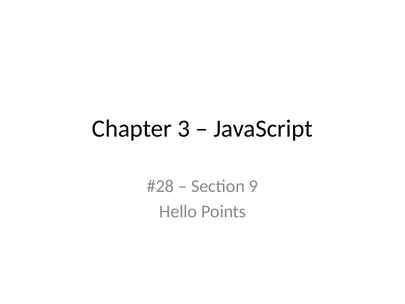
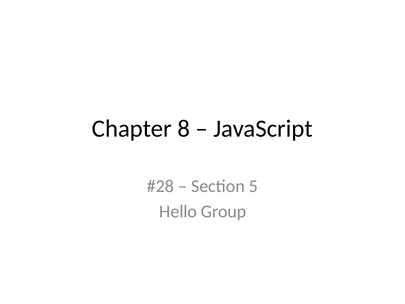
3: 3 -> 8 (184, 129)
9: 9 -> 5 (253, 186)
Points: Points -> Group (224, 211)
